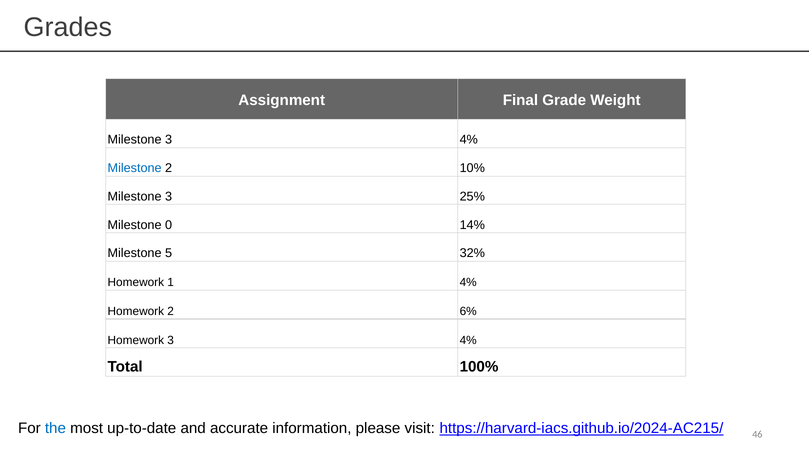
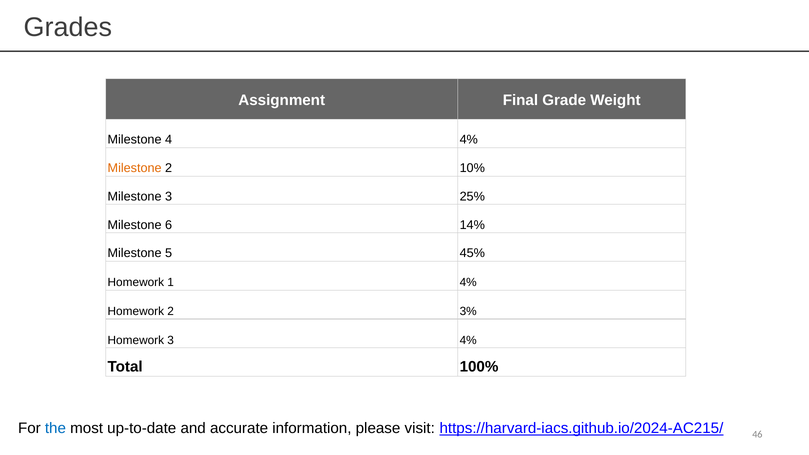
3: 3 -> 4 (169, 140)
Milestone colour: blue -> orange (135, 168)
0: 0 -> 6 (169, 225)
32%: 32% -> 45% (472, 253)
6%: 6% -> 3% (468, 311)
